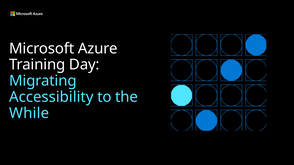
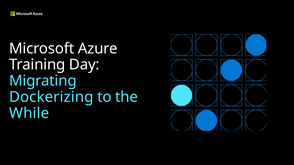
Accessibility: Accessibility -> Dockerizing (51, 97)
